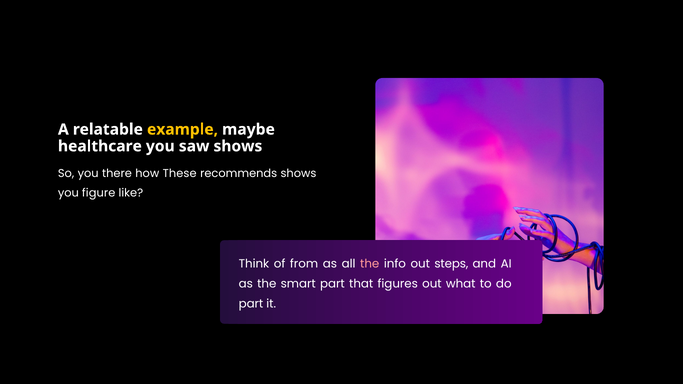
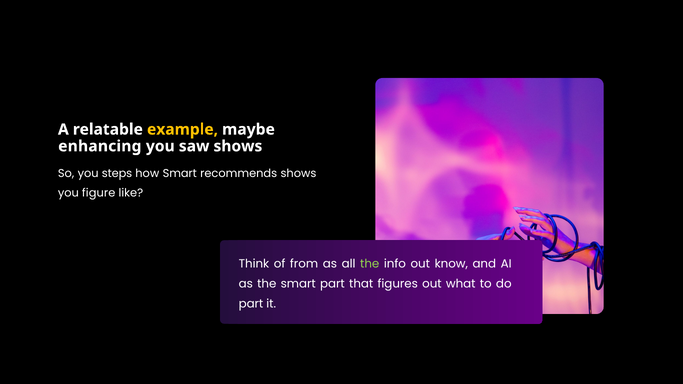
healthcare: healthcare -> enhancing (100, 146)
there: there -> steps (117, 174)
how These: These -> Smart (180, 174)
the colour: pink -> light green (370, 264)
steps: steps -> know (451, 264)
